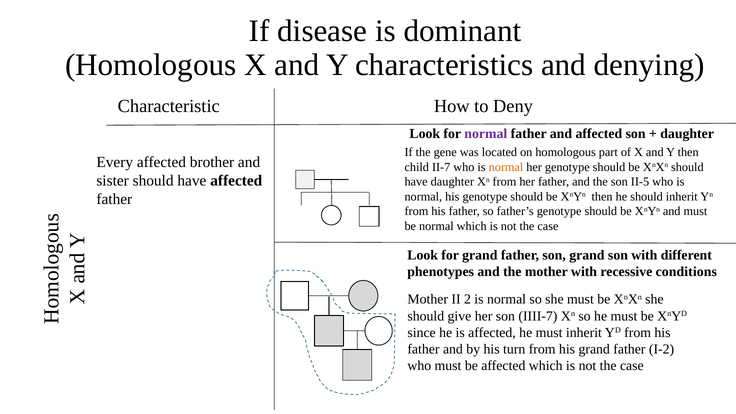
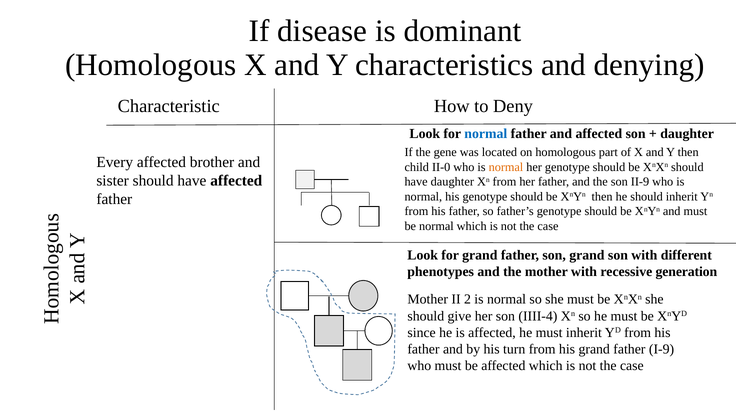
normal colour: purple -> blue (486, 134)
II-7: II-7 -> II-0 (441, 167)
II-5: II-5 -> II-9 (640, 182)
conditions: conditions -> generation (686, 272)
IIII-7: IIII-7 -> IIII-4 (538, 316)
I-2: I-2 -> I-9 (662, 349)
